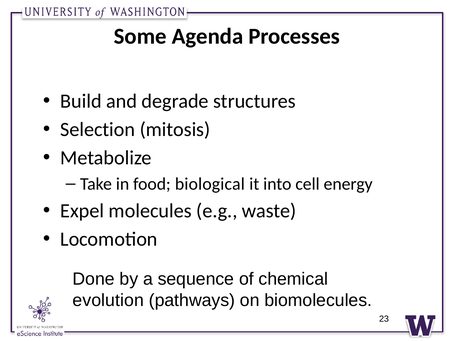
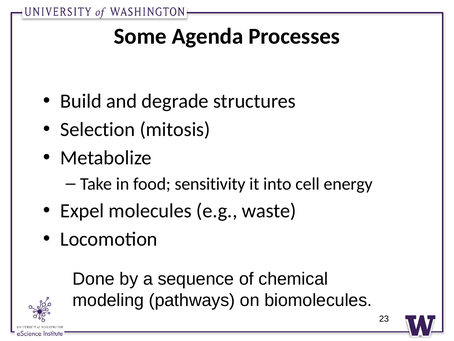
biological: biological -> sensitivity (210, 184)
evolution: evolution -> modeling (108, 300)
